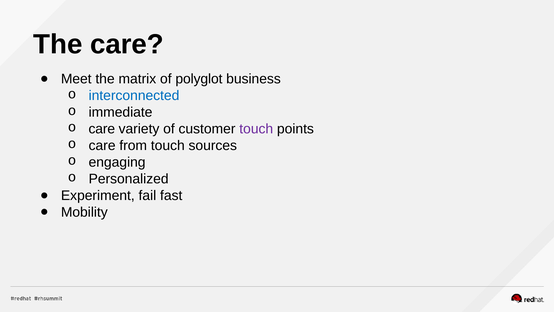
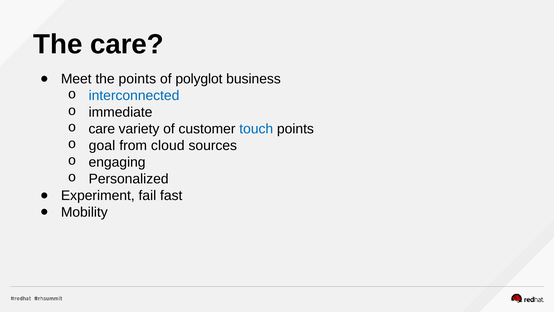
the matrix: matrix -> points (137, 79)
touch colour: purple -> blue (256, 129)
care: care -> goal (102, 145)
from touch: touch -> cloud (168, 145)
